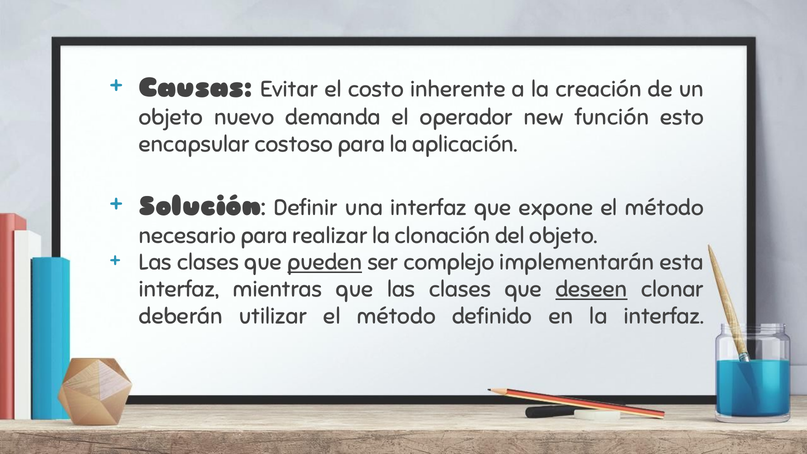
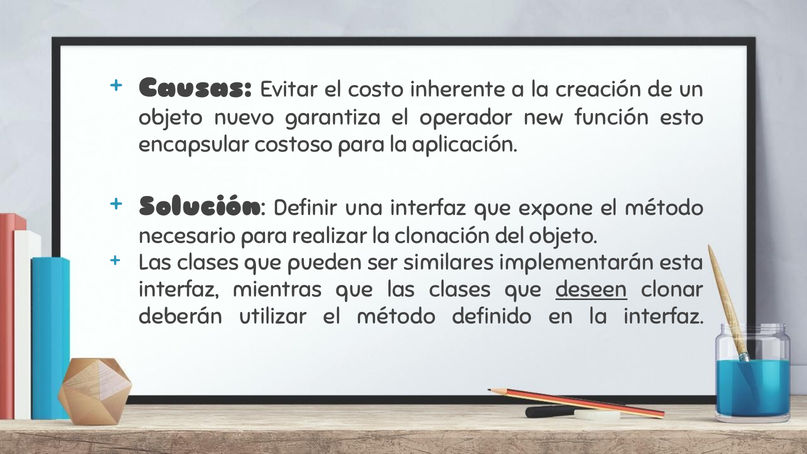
demanda: demanda -> garantiza (333, 117)
pueden underline: present -> none (325, 262)
complejo: complejo -> similares (449, 262)
